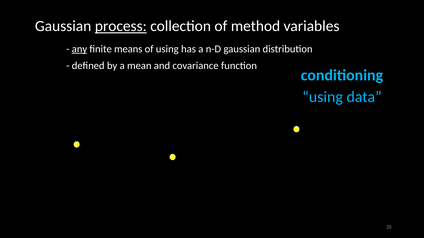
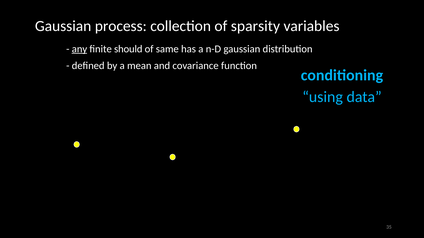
process underline: present -> none (121, 26)
method: method -> sparsity (255, 26)
means: means -> should (128, 49)
of using: using -> same (167, 49)
